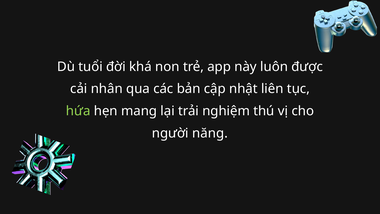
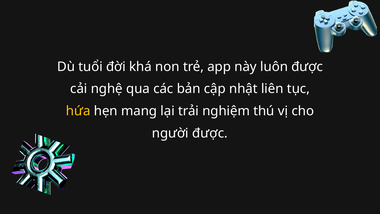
nhân: nhân -> nghệ (107, 89)
hứa colour: light green -> yellow (78, 111)
người năng: năng -> được (210, 133)
